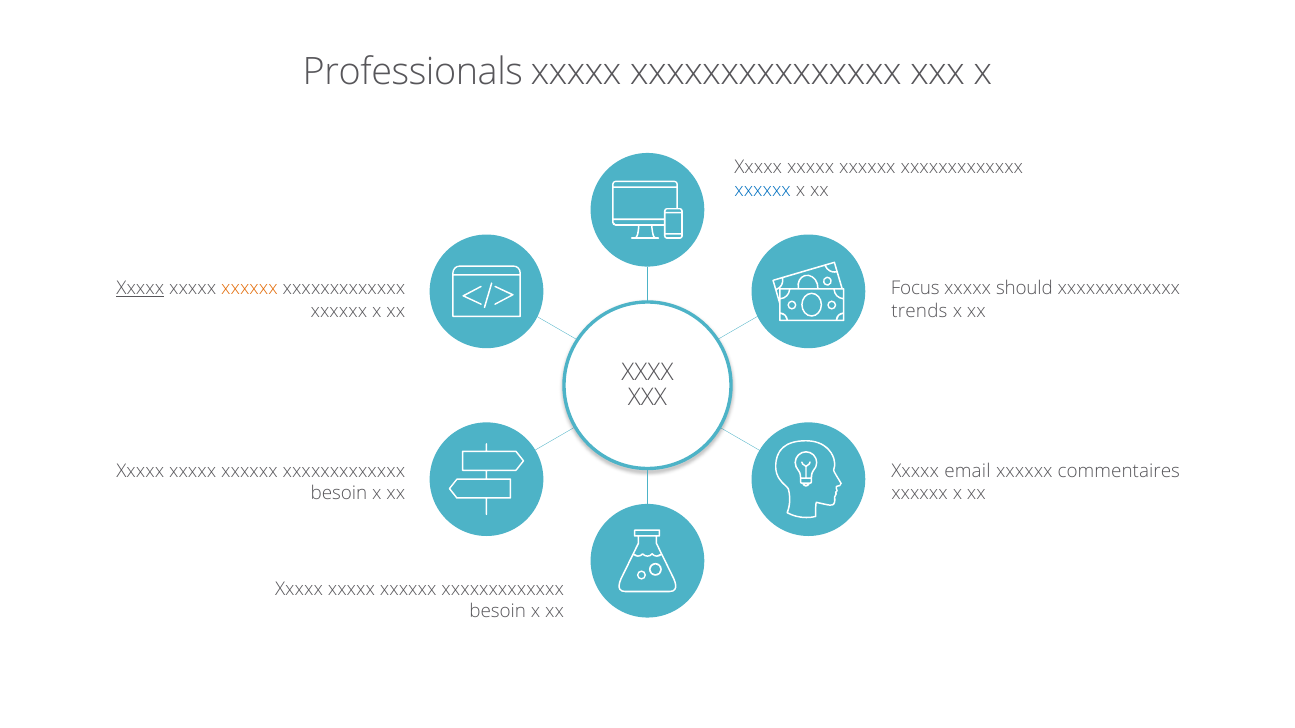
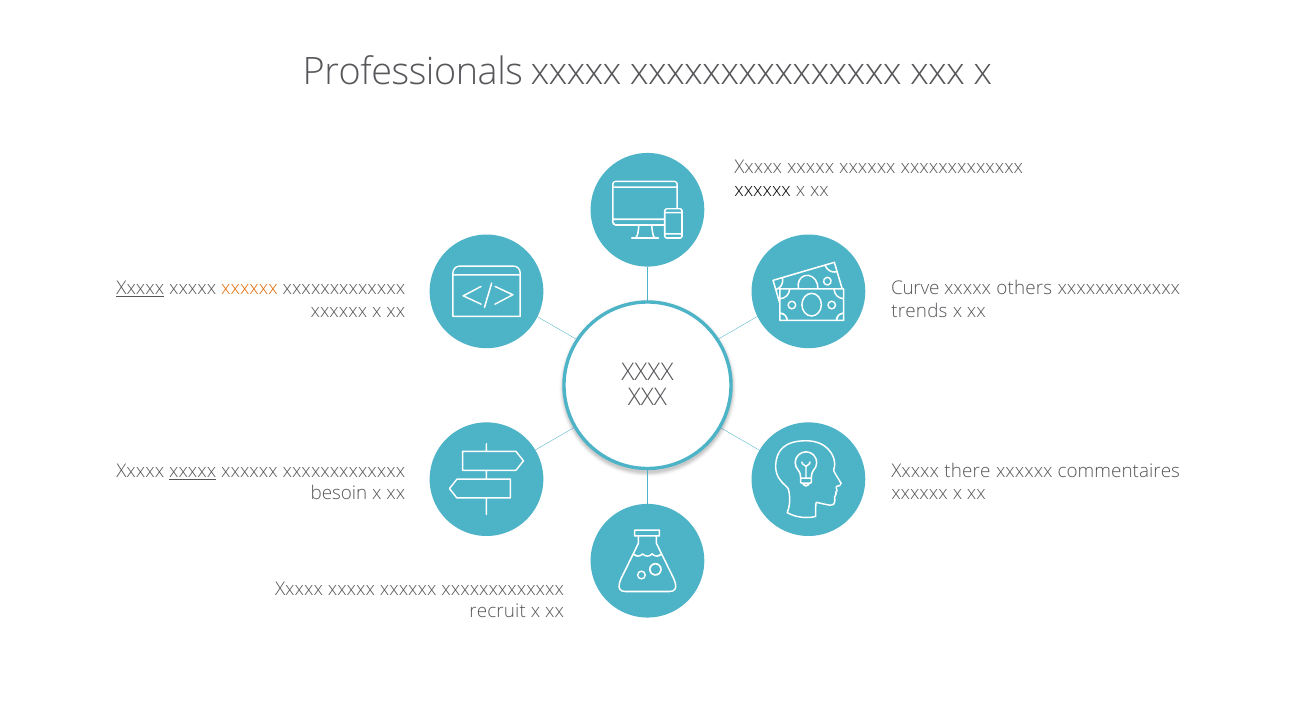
xxxxxx colour: blue -> black (763, 190)
Focus: Focus -> Curve (915, 289)
should: should -> others (1024, 289)
xxxxx underline: none -> present (193, 471)
email: email -> there (967, 471)
besoin: besoin -> recruit (498, 612)
